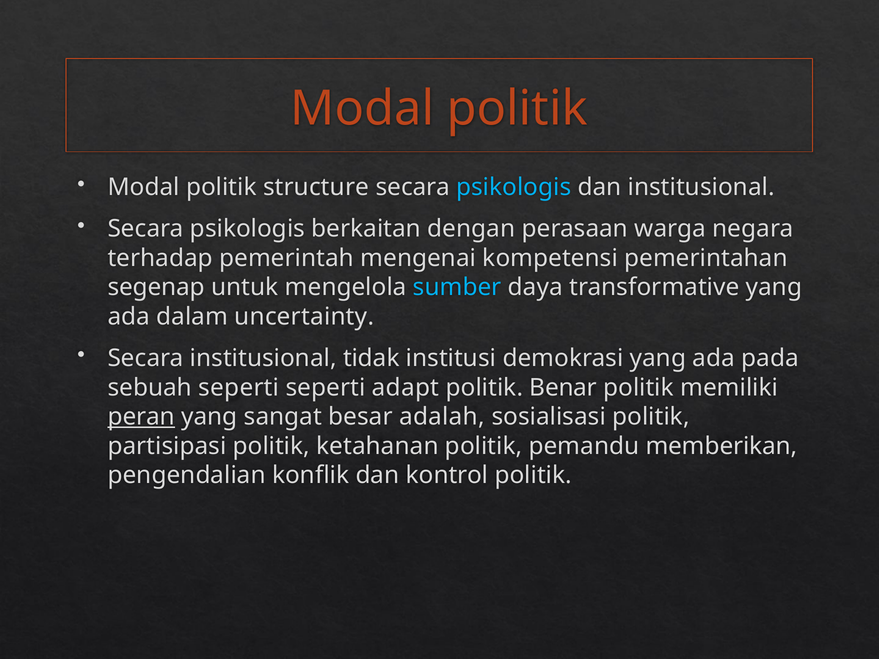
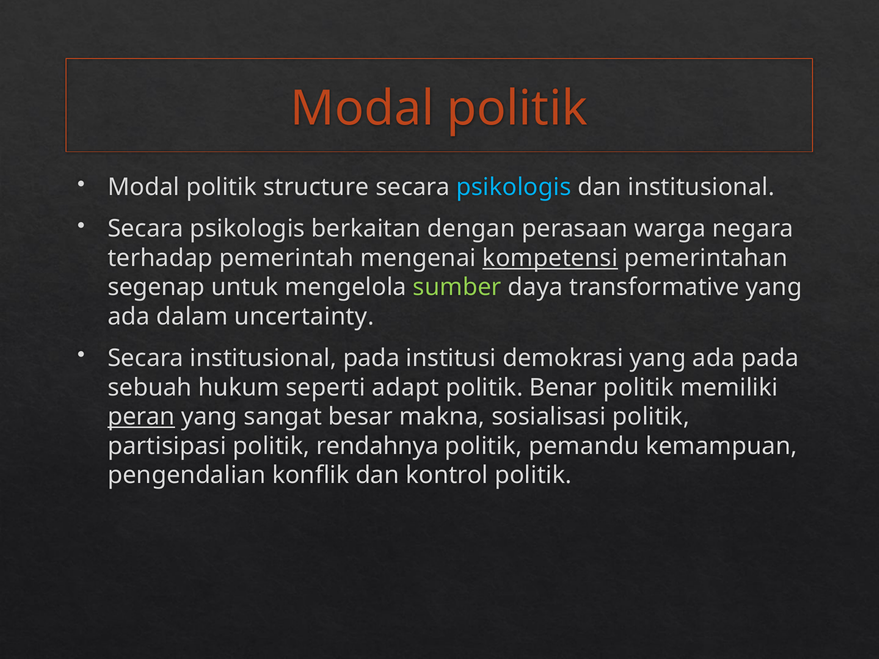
kompetensi underline: none -> present (550, 258)
sumber colour: light blue -> light green (457, 287)
institusional tidak: tidak -> pada (371, 358)
sebuah seperti: seperti -> hukum (239, 388)
adalah: adalah -> makna (442, 417)
ketahanan: ketahanan -> rendahnya (378, 446)
memberikan: memberikan -> kemampuan (721, 446)
